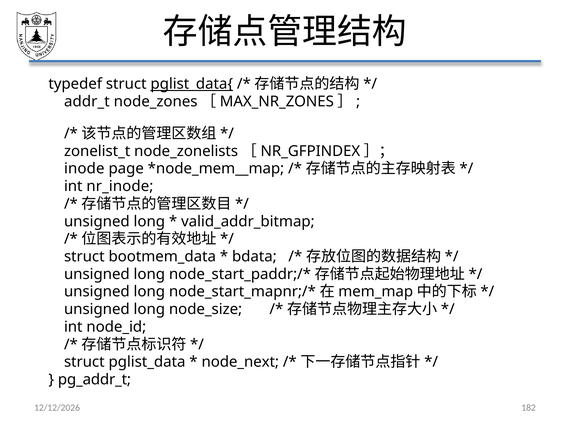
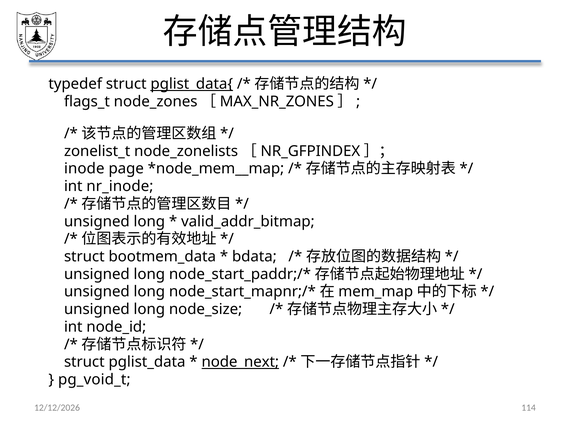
addr_t: addr_t -> flags_t (87, 102)
node_next underline: none -> present (240, 362)
pg_addr_t: pg_addr_t -> pg_void_t (94, 380)
182: 182 -> 114 (529, 408)
